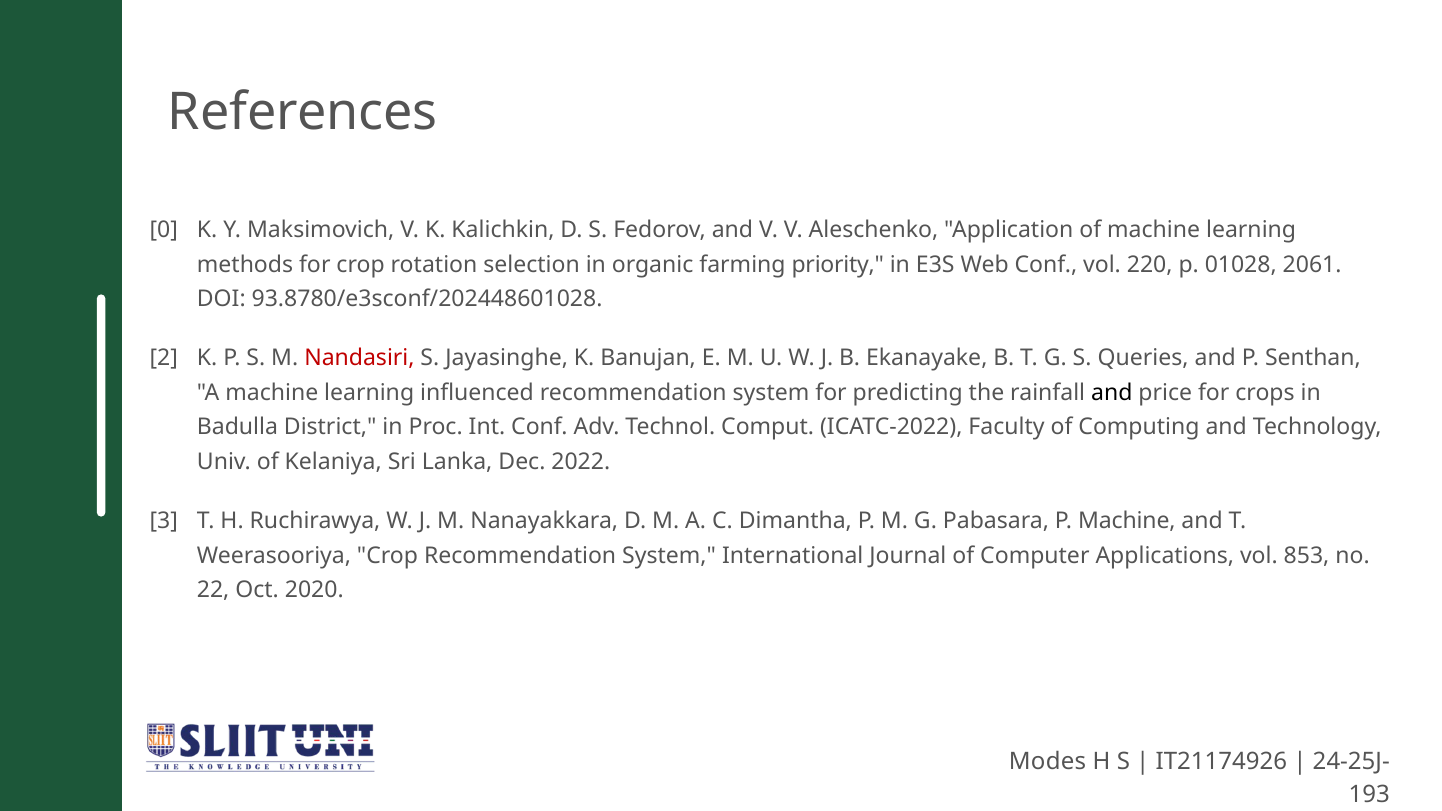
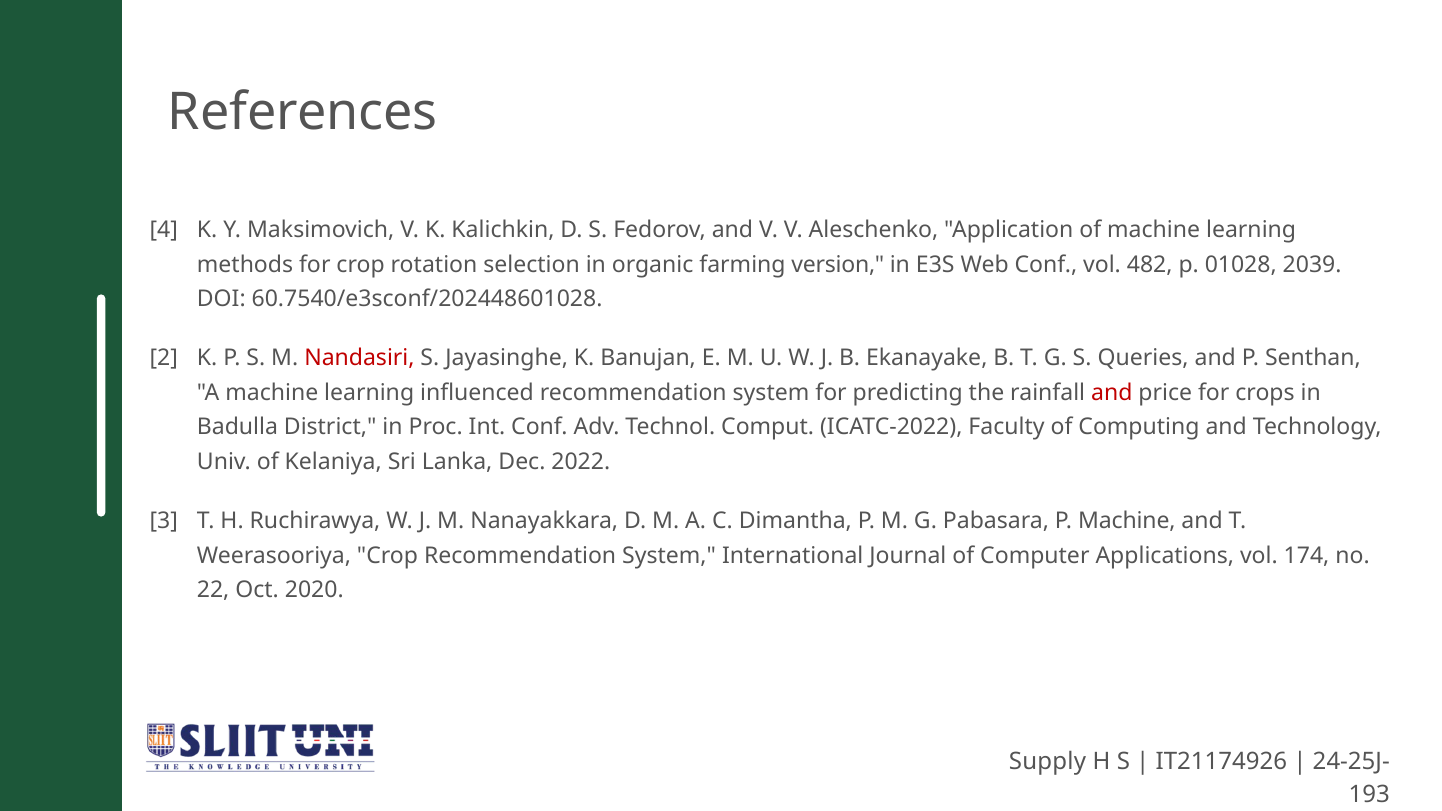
0: 0 -> 4 (164, 230)
priority: priority -> version (838, 265)
220: 220 -> 482 (1150, 265)
2061: 2061 -> 2039 (1312, 265)
93.8780/e3sconf/202448601028: 93.8780/e3sconf/202448601028 -> 60.7540/e3sconf/202448601028 (427, 299)
and colour: black -> red (1112, 393)
853: 853 -> 174 (1307, 556)
Modes: Modes -> Supply (1048, 761)
